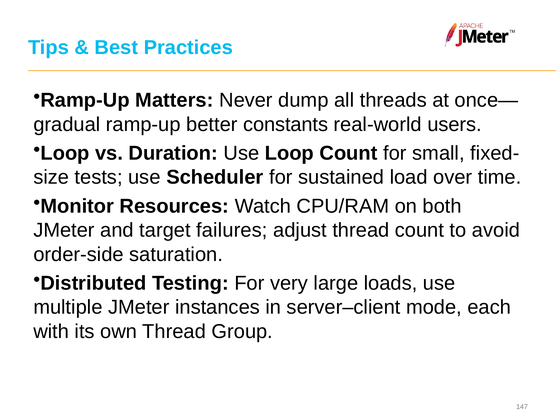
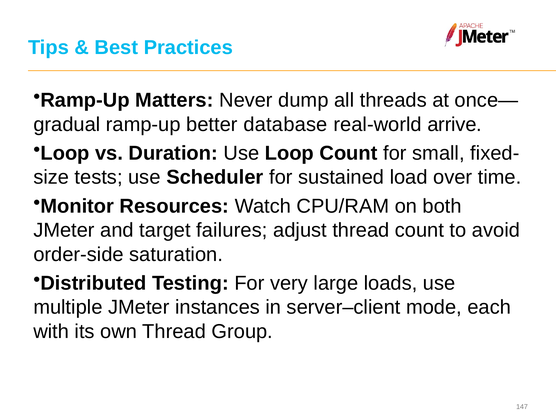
constants: constants -> database (285, 124)
users: users -> arrive (455, 124)
